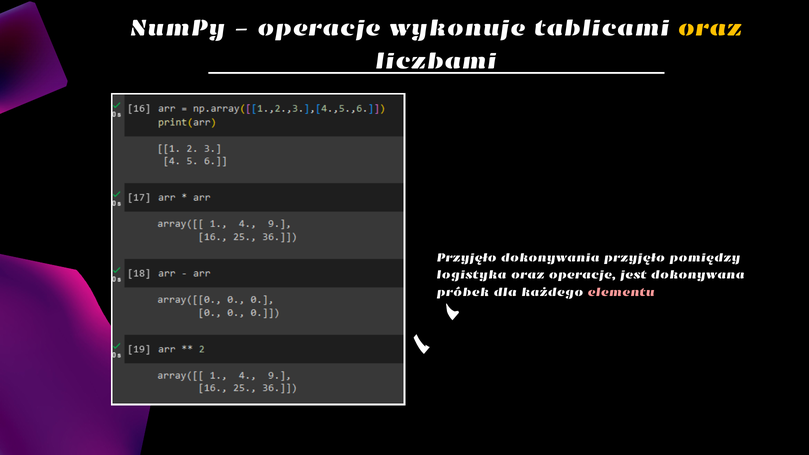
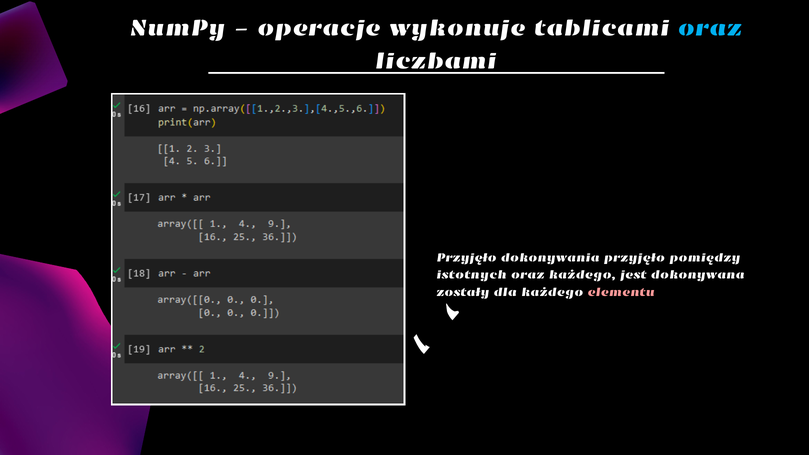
oraz colour: yellow -> light blue (710, 28)
logistyka: logistyka -> istotnych (472, 275)
oraz operacje: operacje -> każdego (582, 275)
próbek: próbek -> zostały (463, 292)
